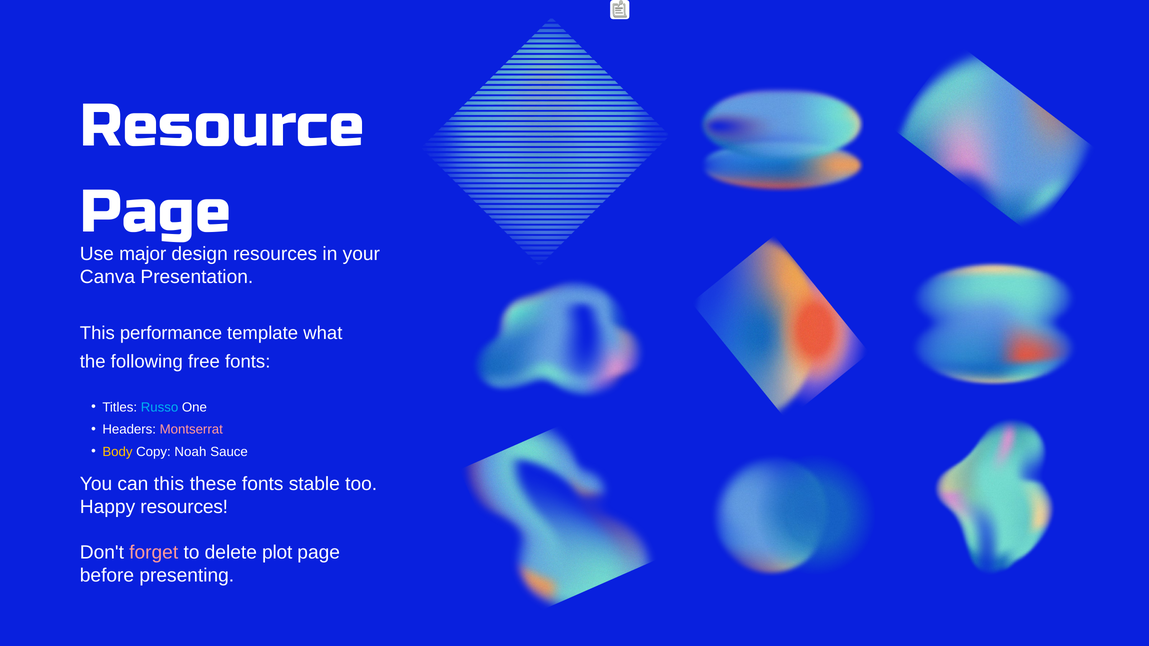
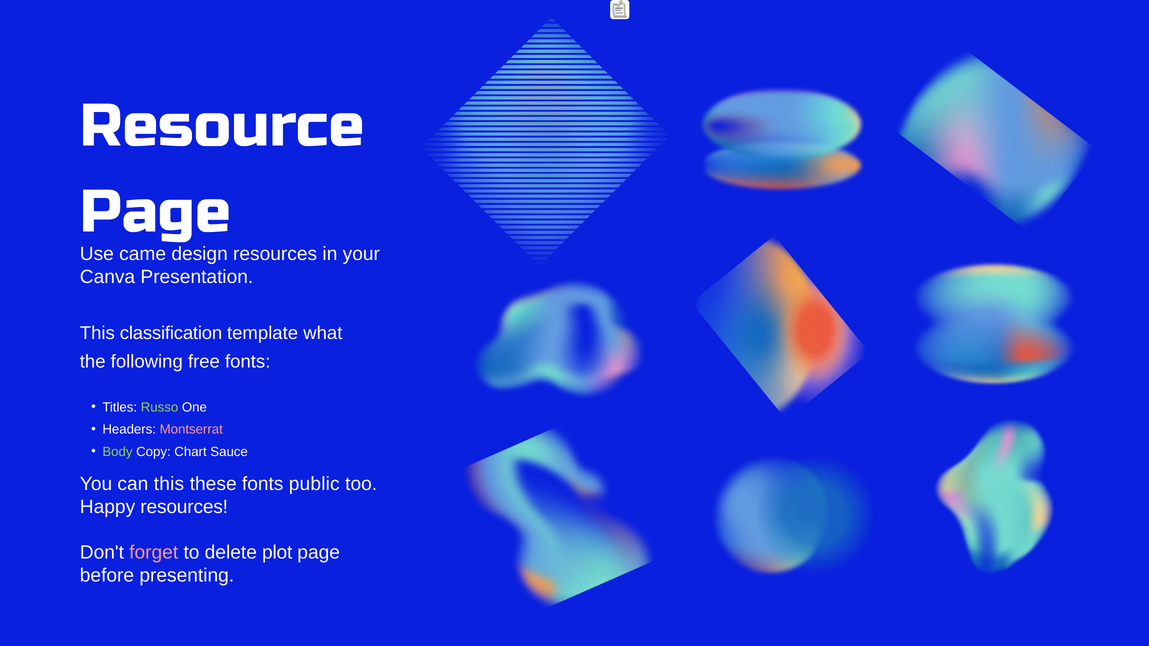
major: major -> came (143, 254)
performance: performance -> classification (171, 333)
Russo colour: light blue -> light green (160, 408)
Body colour: yellow -> light green (117, 452)
Noah: Noah -> Chart (191, 452)
stable: stable -> public (314, 484)
